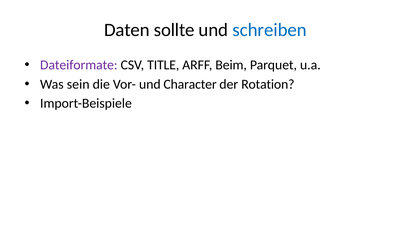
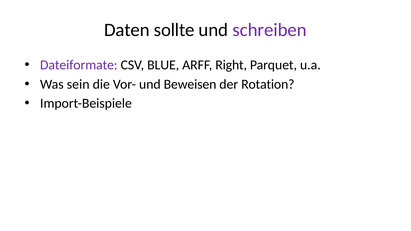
schreiben colour: blue -> purple (270, 30)
TITLE: TITLE -> BLUE (163, 65)
Beim: Beim -> Right (231, 65)
Character: Character -> Beweisen (190, 84)
